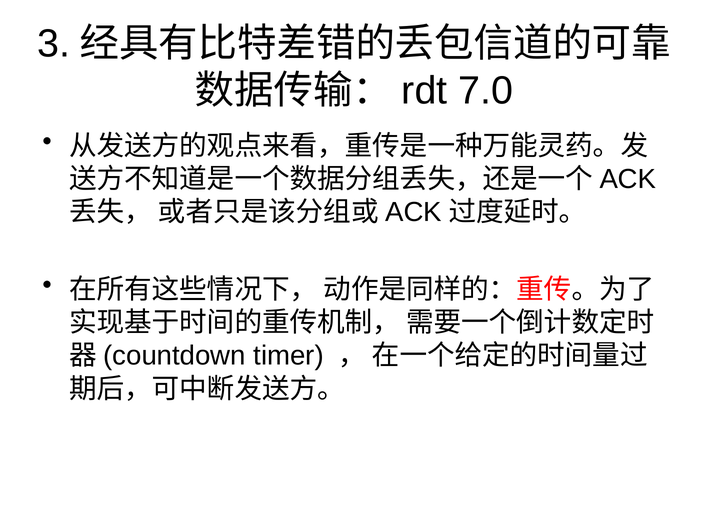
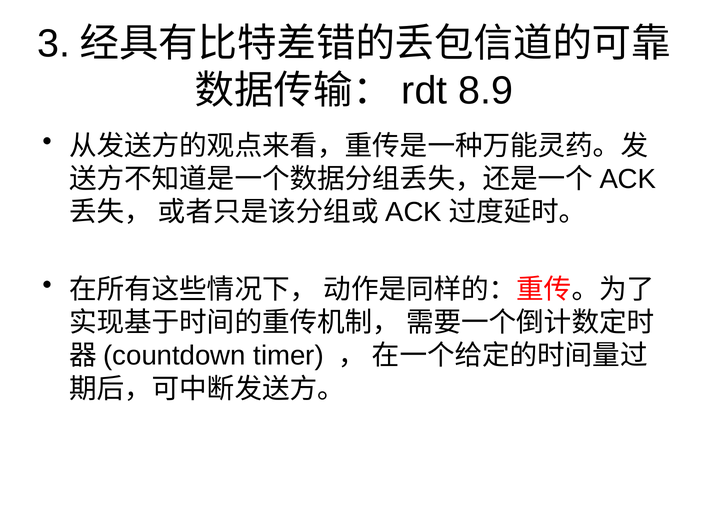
7.0: 7.0 -> 8.9 (486, 91)
